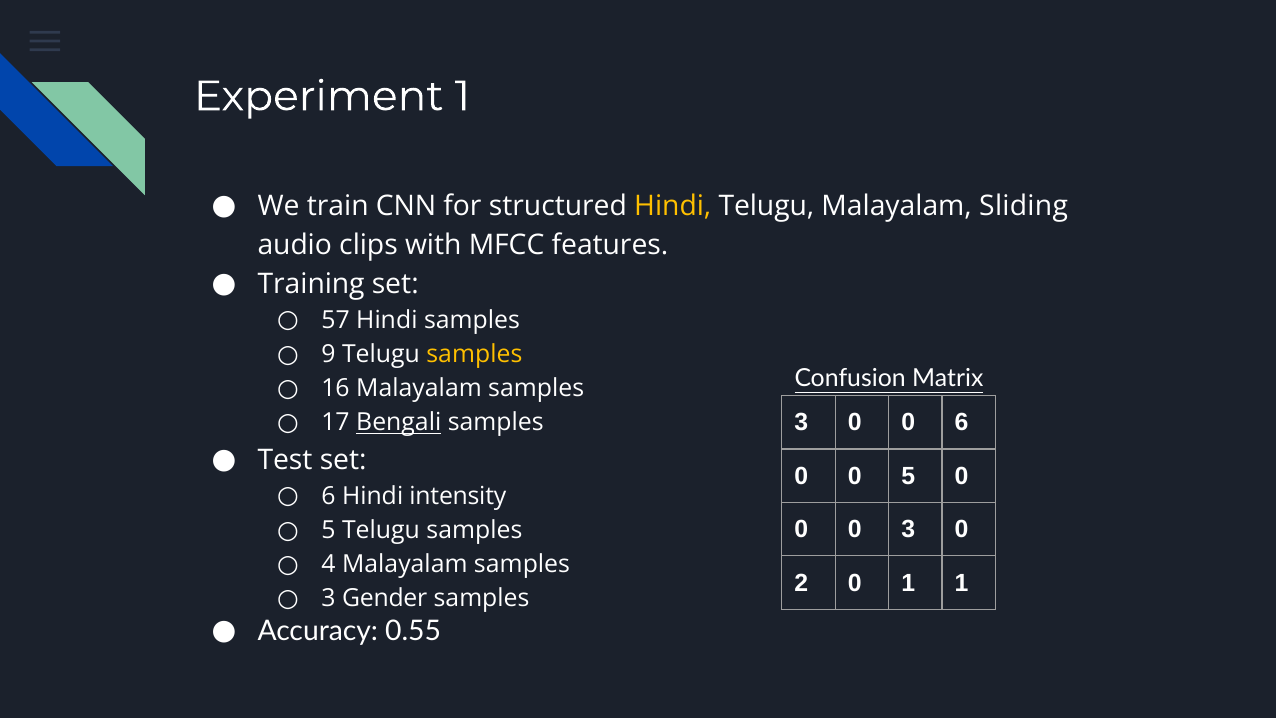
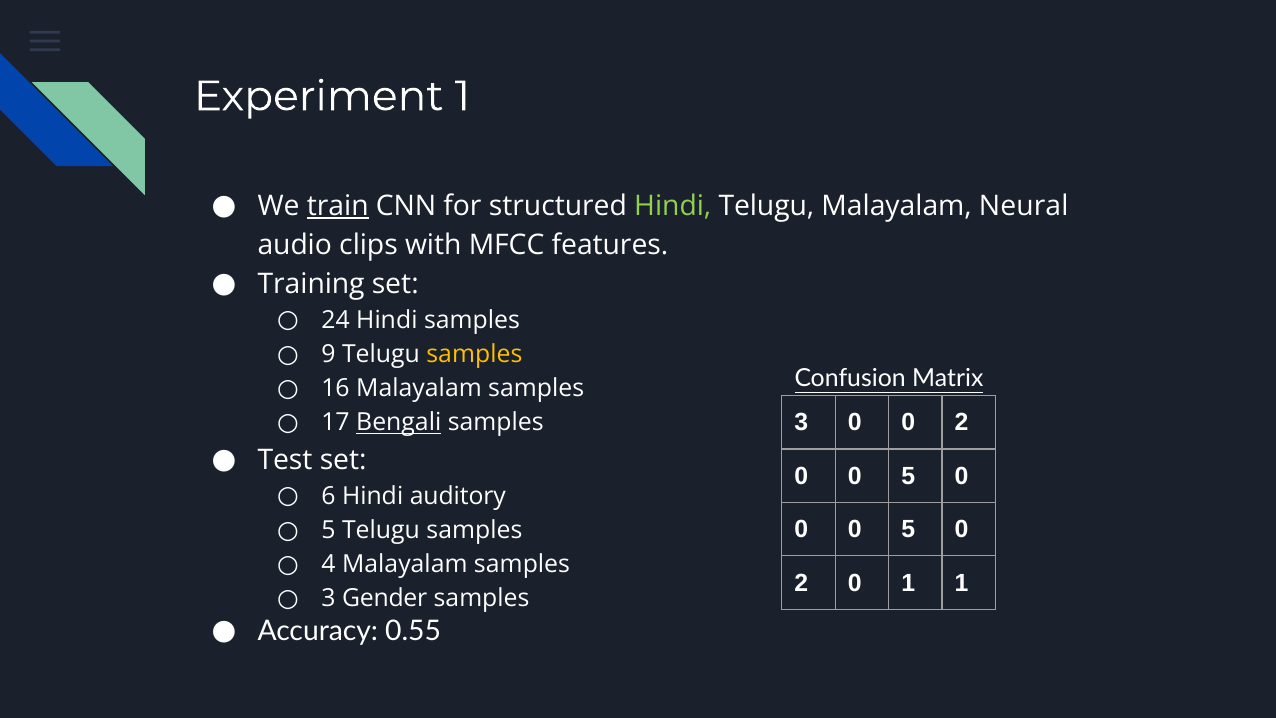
train underline: none -> present (338, 206)
Hindi colour: yellow -> light green (673, 206)
Sliding: Sliding -> Neural (1024, 206)
57: 57 -> 24 (336, 320)
0 0 6: 6 -> 2 (962, 423)
intensity: intensity -> auditory (458, 496)
3: 3 -> 5 (908, 529)
